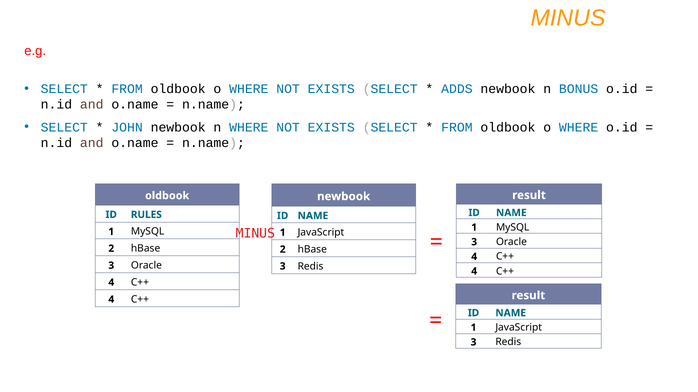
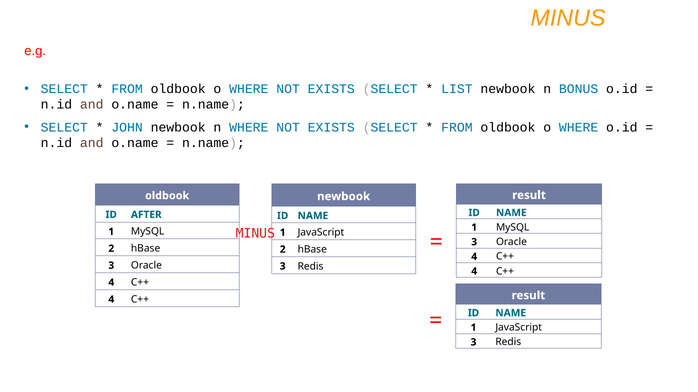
ADDS: ADDS -> LIST (457, 89)
RULES: RULES -> AFTER (146, 215)
